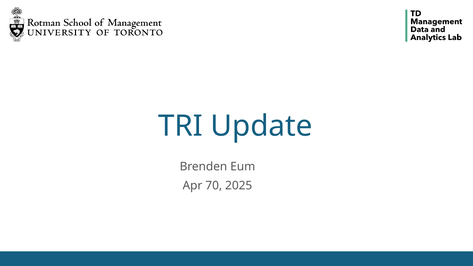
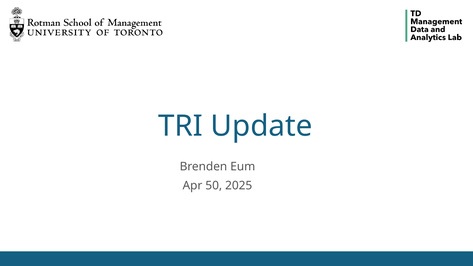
70: 70 -> 50 (214, 186)
